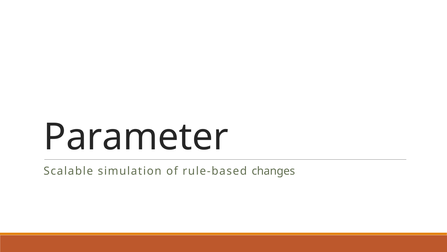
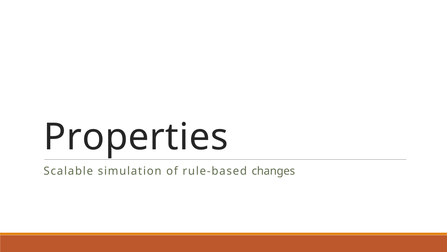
Parameter: Parameter -> Properties (136, 137)
